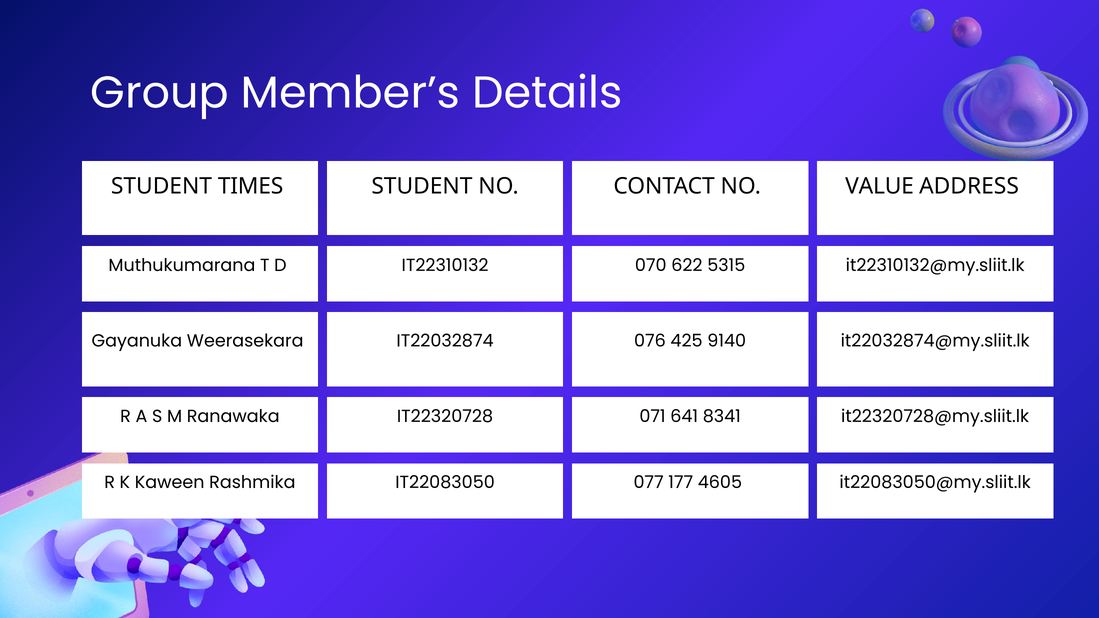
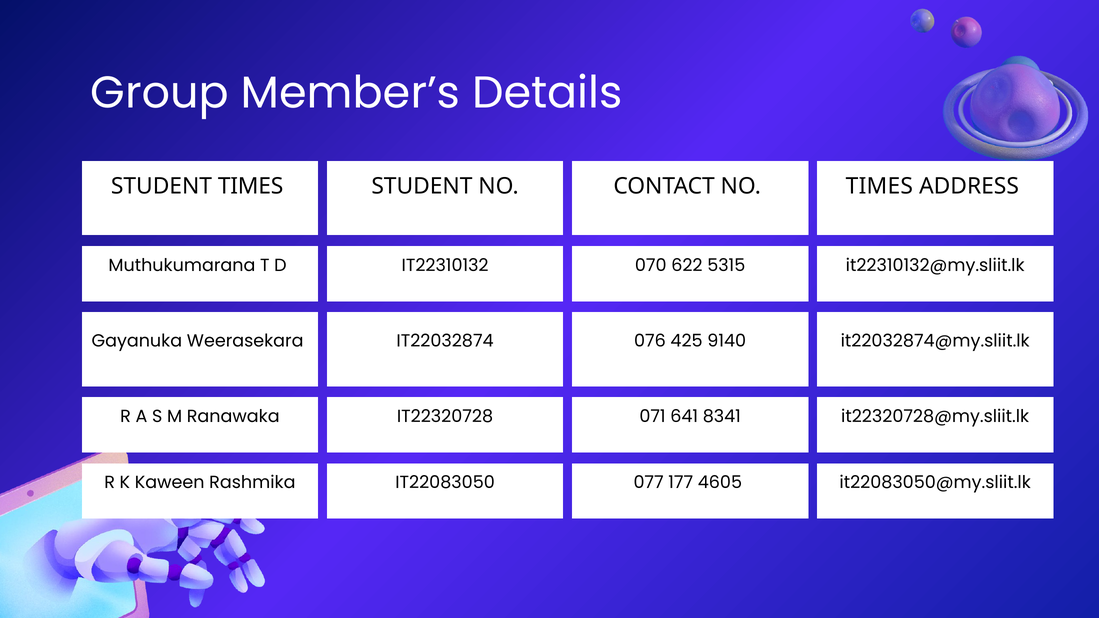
NO VALUE: VALUE -> TIMES (879, 186)
